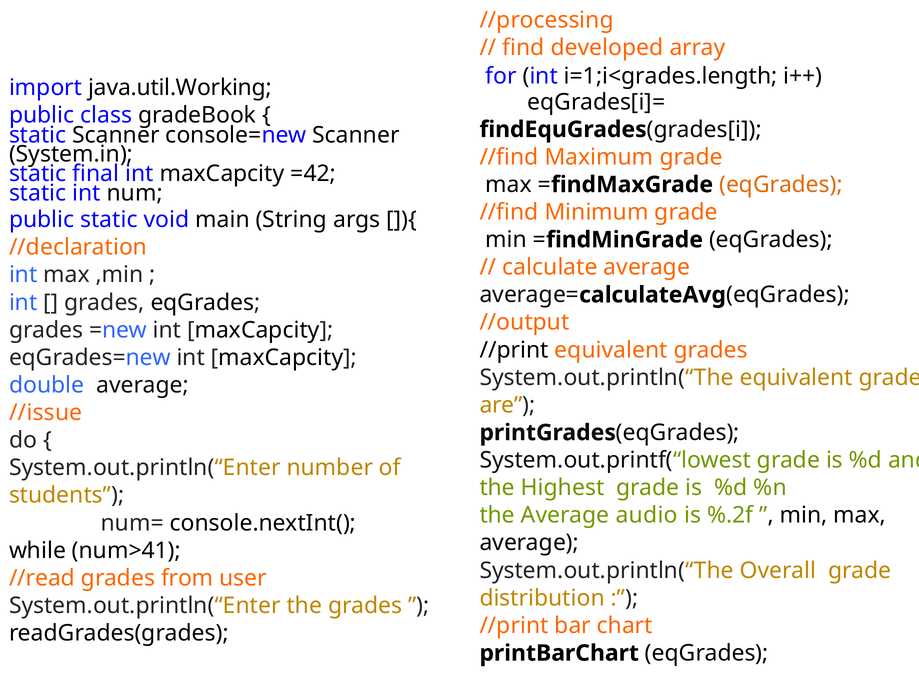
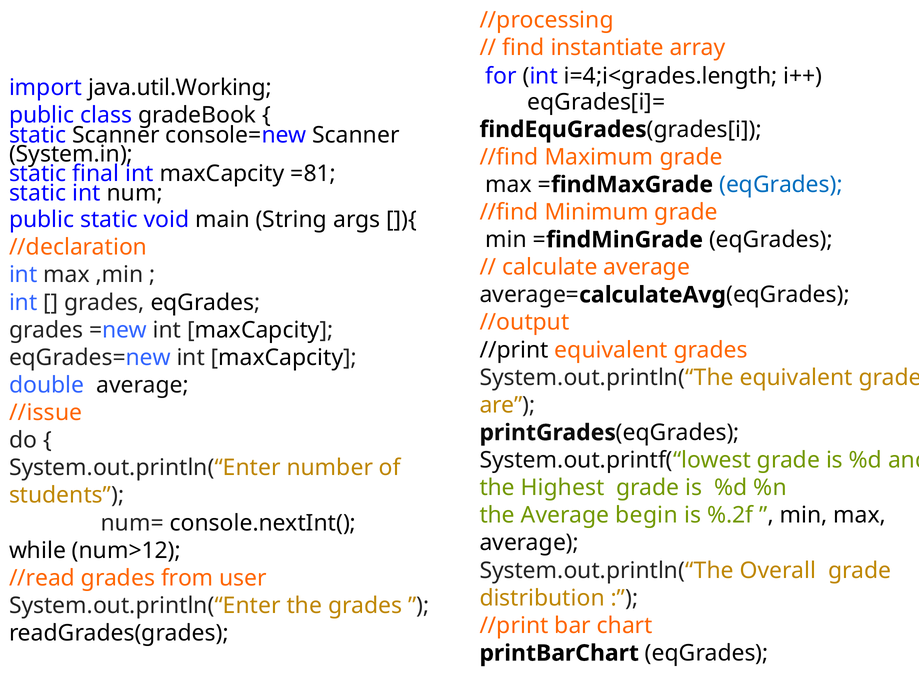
developed: developed -> instantiate (607, 48)
i=1;i<grades.length: i=1;i<grades.length -> i=4;i<grades.length (671, 76)
=42: =42 -> =81 (313, 174)
eqGrades colour: orange -> blue (781, 185)
audio: audio -> begin (647, 516)
num>41: num>41 -> num>12 (126, 551)
